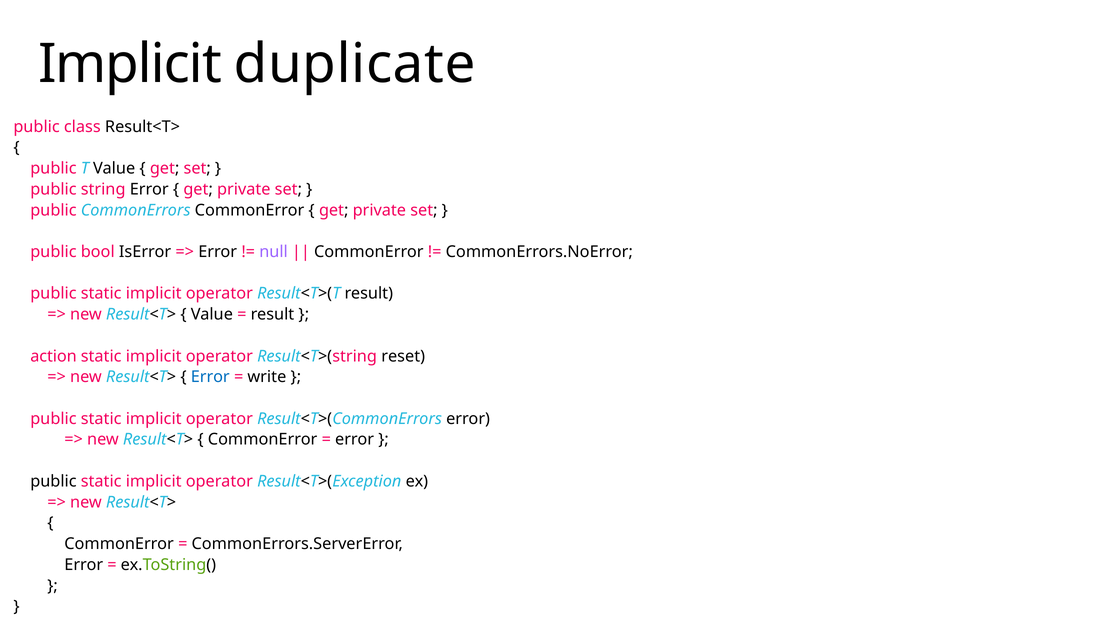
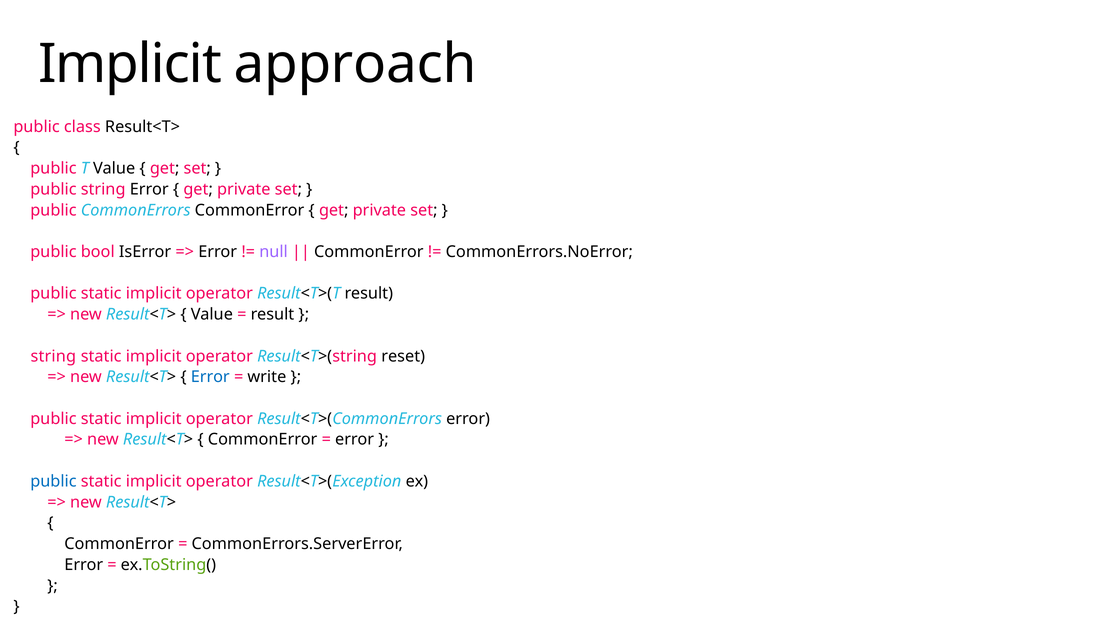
duplicate: duplicate -> approach (355, 64)
action: action -> string (53, 356)
public colour: black -> blue (53, 482)
